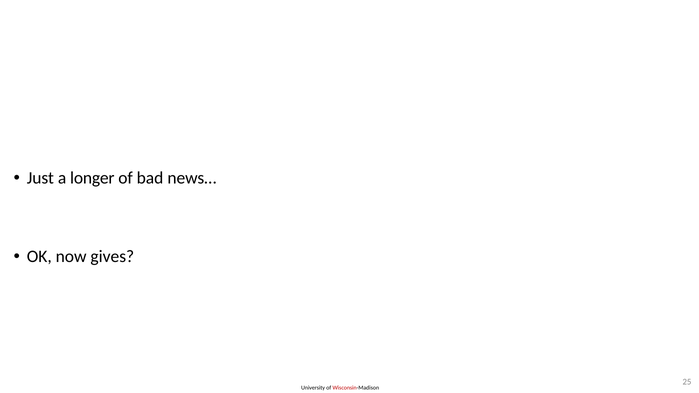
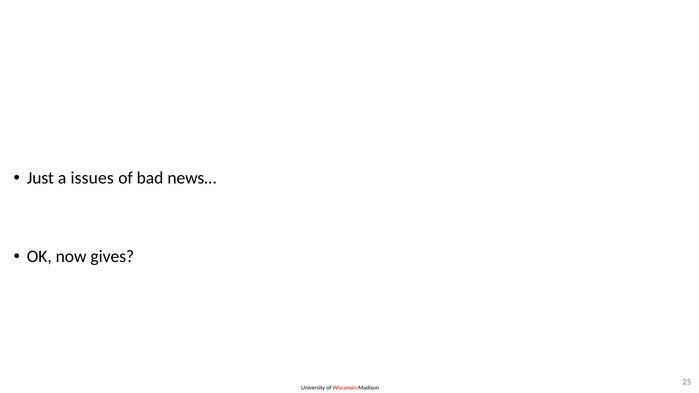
longer: longer -> issues (92, 178)
